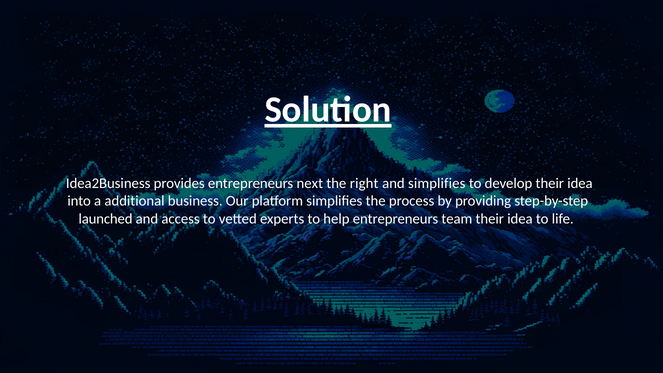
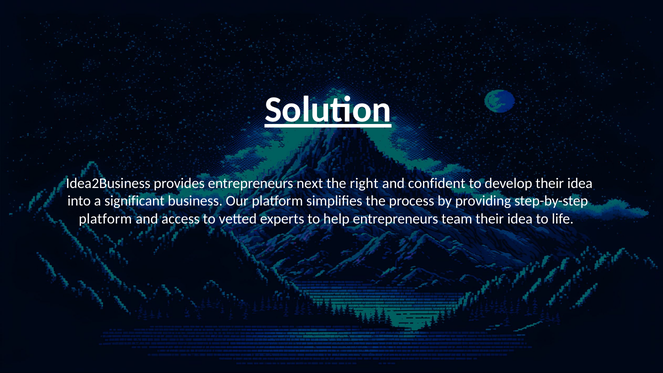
and simplifies: simplifies -> confident (437, 183)
additional: additional -> significant (135, 201)
launched: launched -> platform (105, 219)
